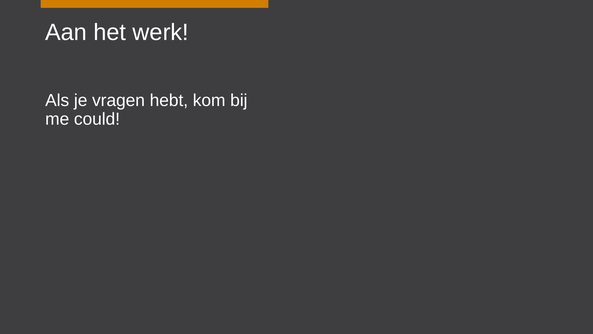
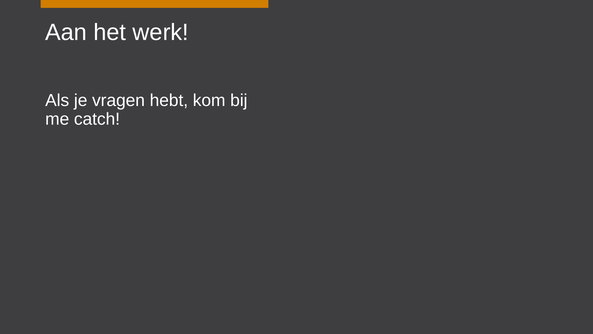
could: could -> catch (97, 119)
